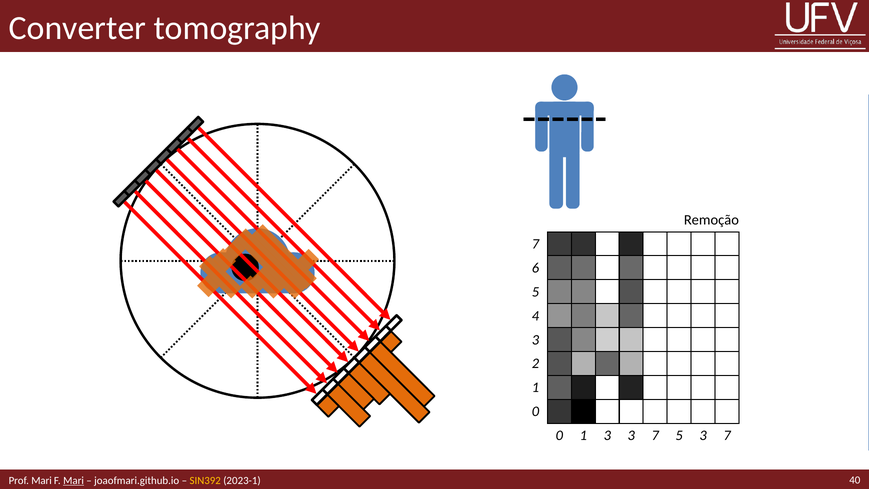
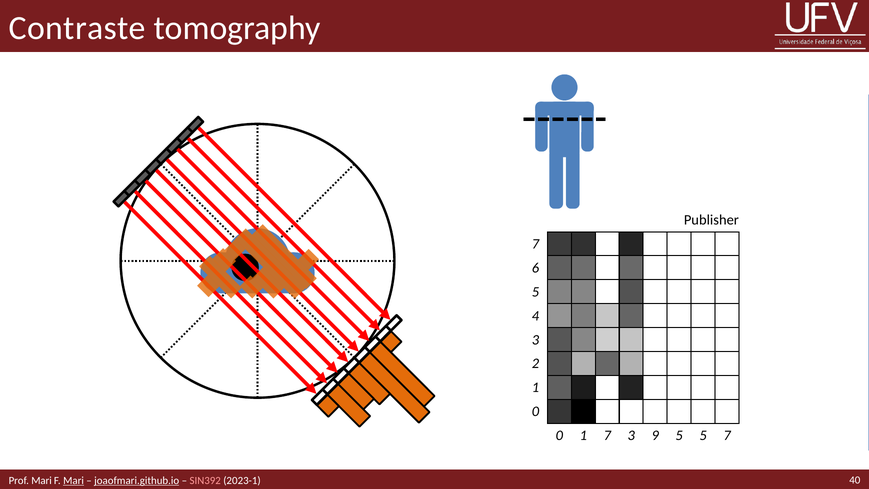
Converter: Converter -> Contraste (77, 28)
Remoção: Remoção -> Publisher (711, 220)
1 3: 3 -> 7 (607, 435)
7: 7 -> 9 (655, 435)
5 3: 3 -> 5 (703, 435)
joaofmari.github.io underline: none -> present (137, 480)
SIN392 colour: yellow -> pink (205, 480)
